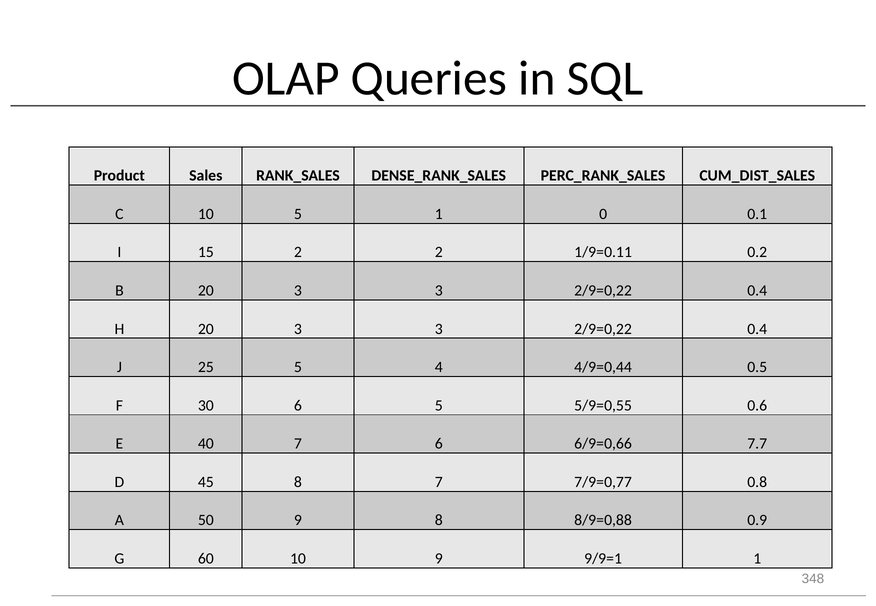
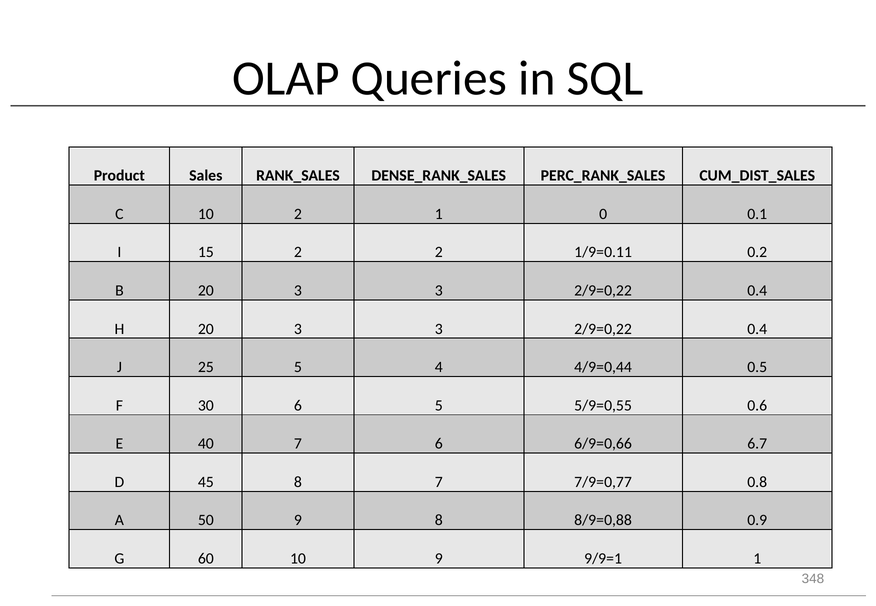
10 5: 5 -> 2 (298, 214)
7.7: 7.7 -> 6.7 (757, 444)
